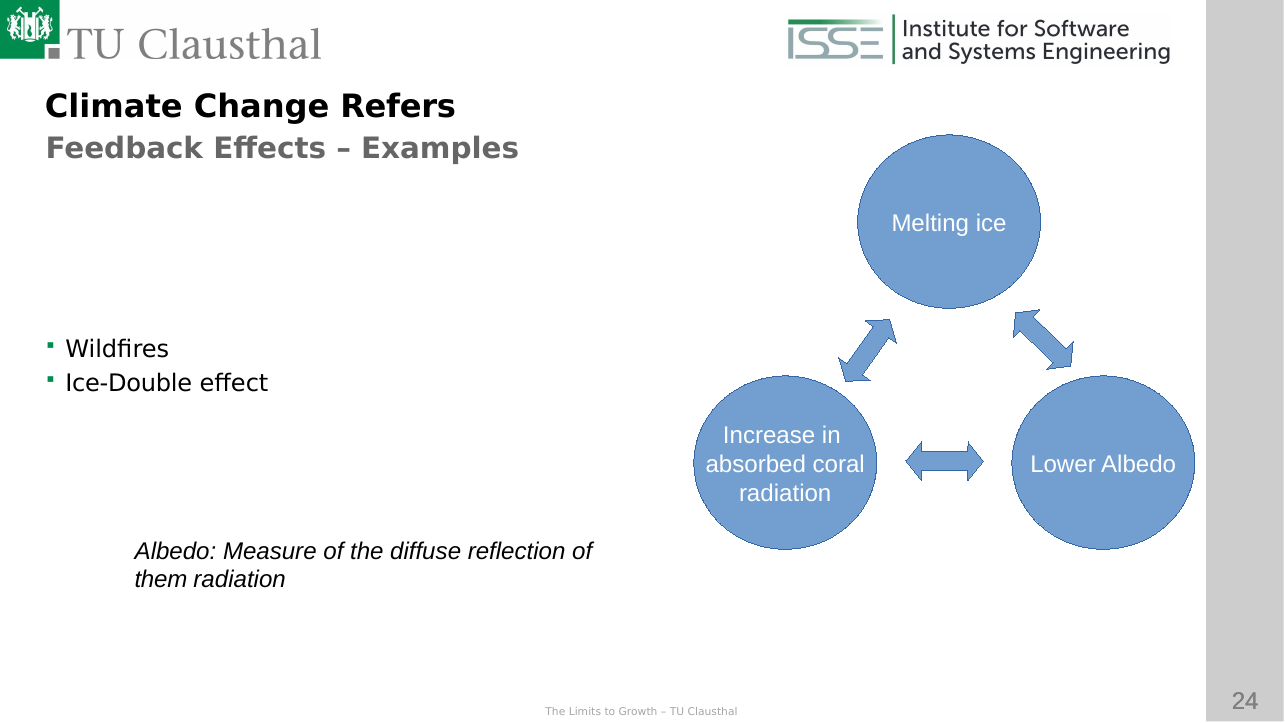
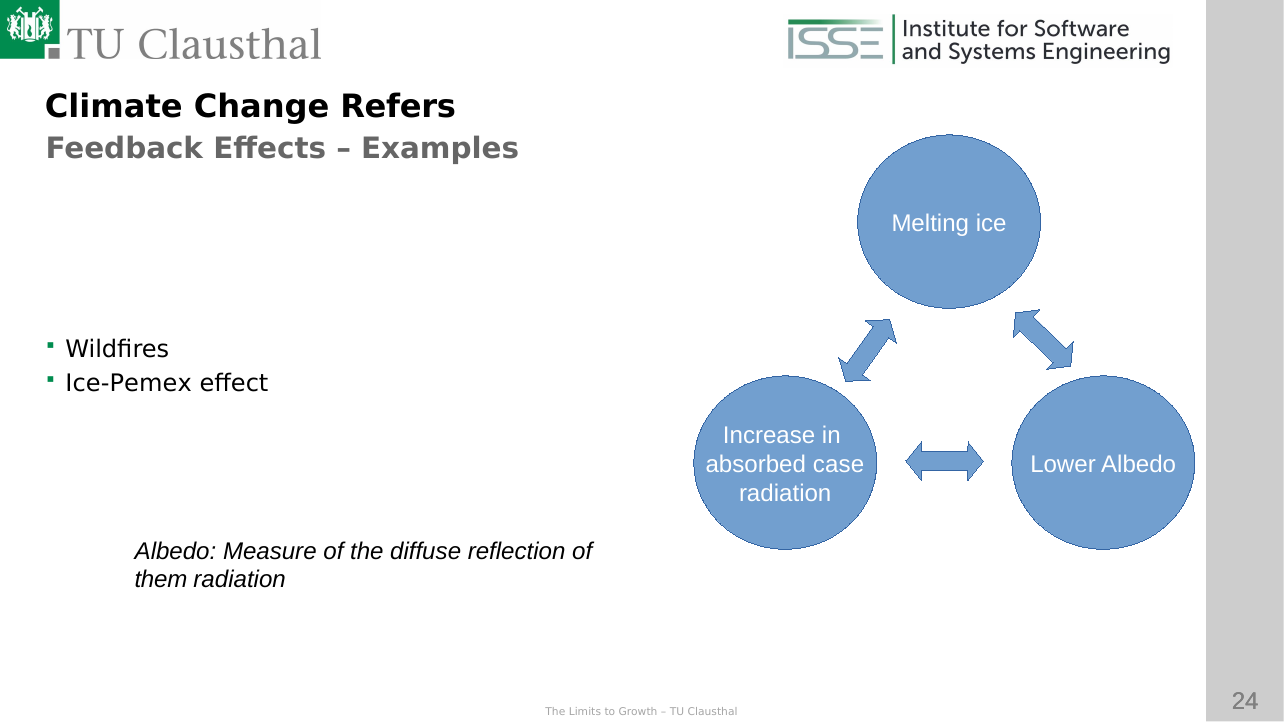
Ice-Double: Ice-Double -> Ice-Pemex (129, 383)
coral: coral -> case (839, 464)
